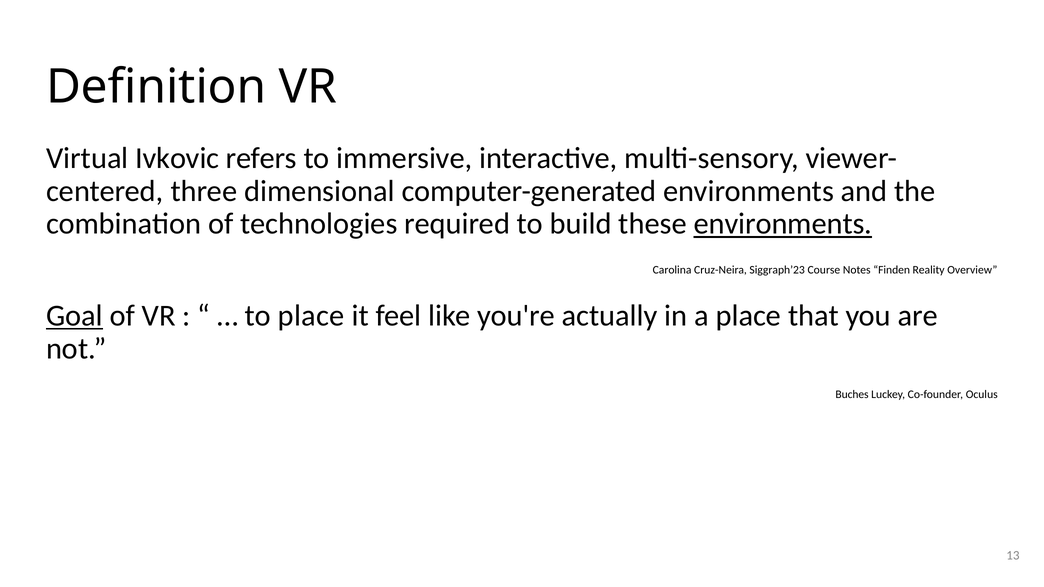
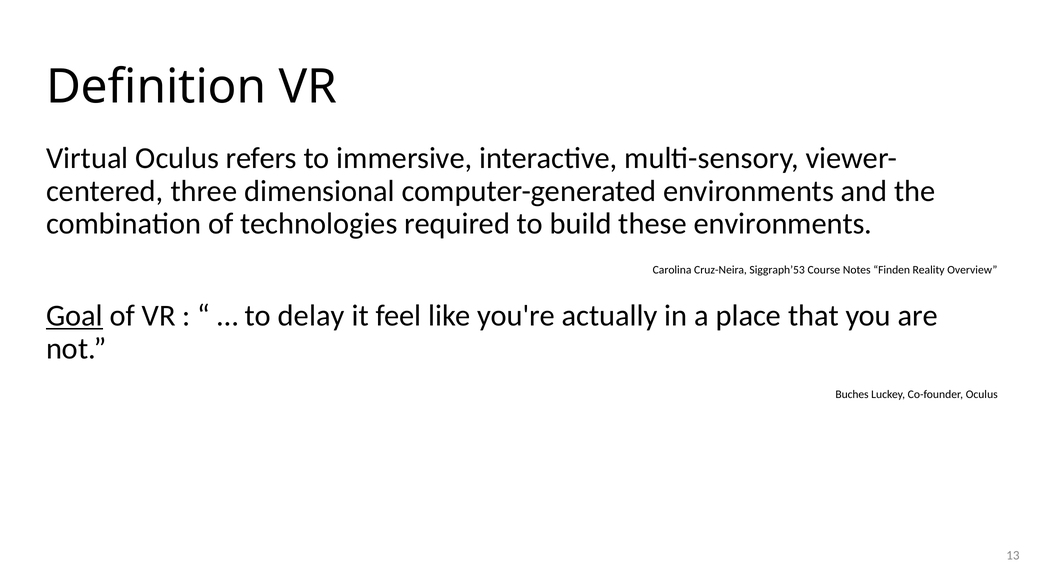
Virtual Ivkovic: Ivkovic -> Oculus (177, 158)
environments underline: present -> none (783, 224)
Siggraph’23: Siggraph’23 -> Siggraph’53 (777, 270)
to place: place -> delay (311, 316)
